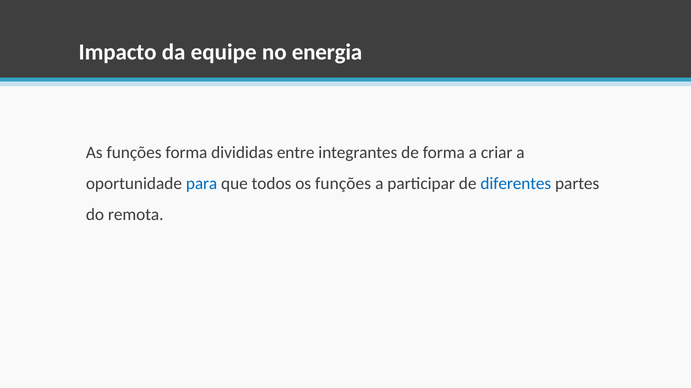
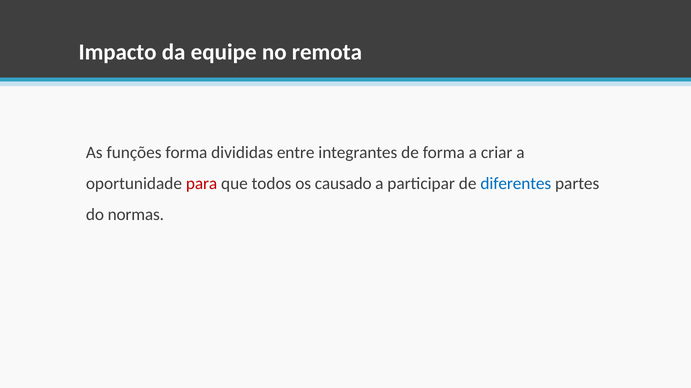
energia: energia -> remota (327, 52)
para colour: blue -> red (202, 184)
os funções: funções -> causado (343, 184)
remota: remota -> normas (136, 215)
